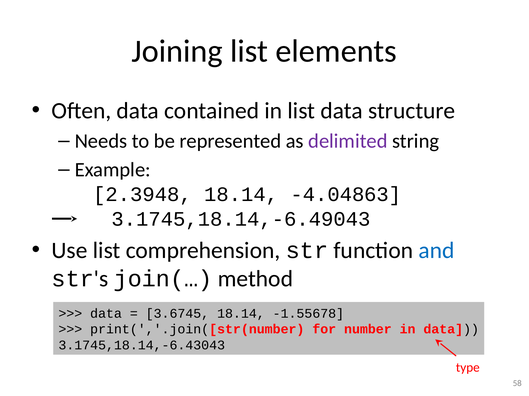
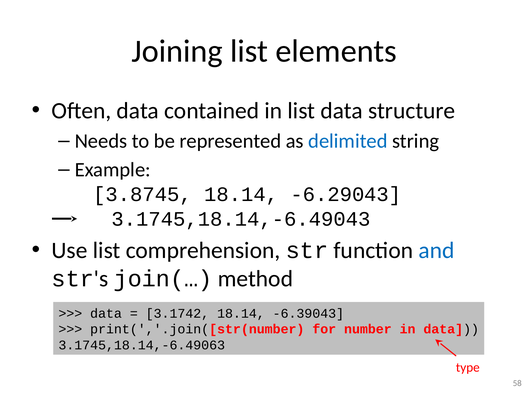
delimited colour: purple -> blue (348, 141)
2.3948: 2.3948 -> 3.8745 (143, 195)
-4.04863: -4.04863 -> -6.29043 (346, 195)
3.6745: 3.6745 -> 3.1742 (177, 314)
-1.55678: -1.55678 -> -6.39043 (308, 314)
3.1745,18.14,-6.43043: 3.1745,18.14,-6.43043 -> 3.1745,18.14,-6.49063 (142, 346)
